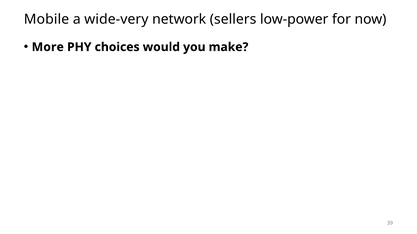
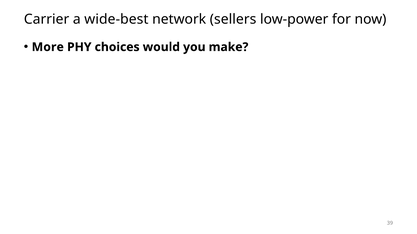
Mobile: Mobile -> Carrier (47, 19)
wide-very: wide-very -> wide-best (116, 19)
